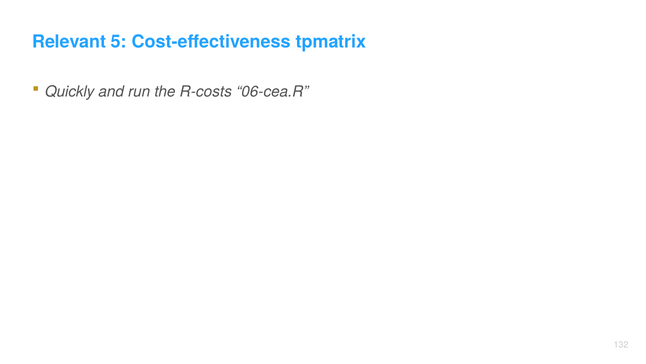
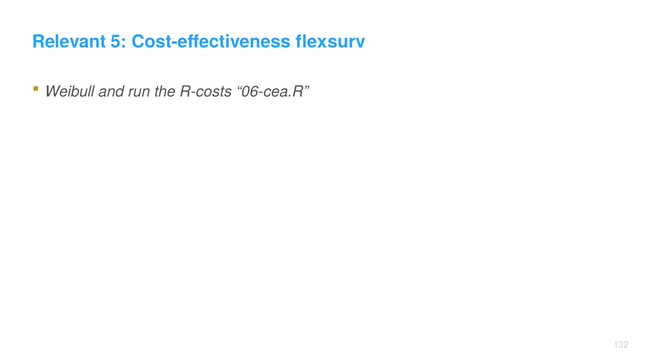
tpmatrix: tpmatrix -> flexsurv (331, 42)
Quickly: Quickly -> Weibull (70, 92)
